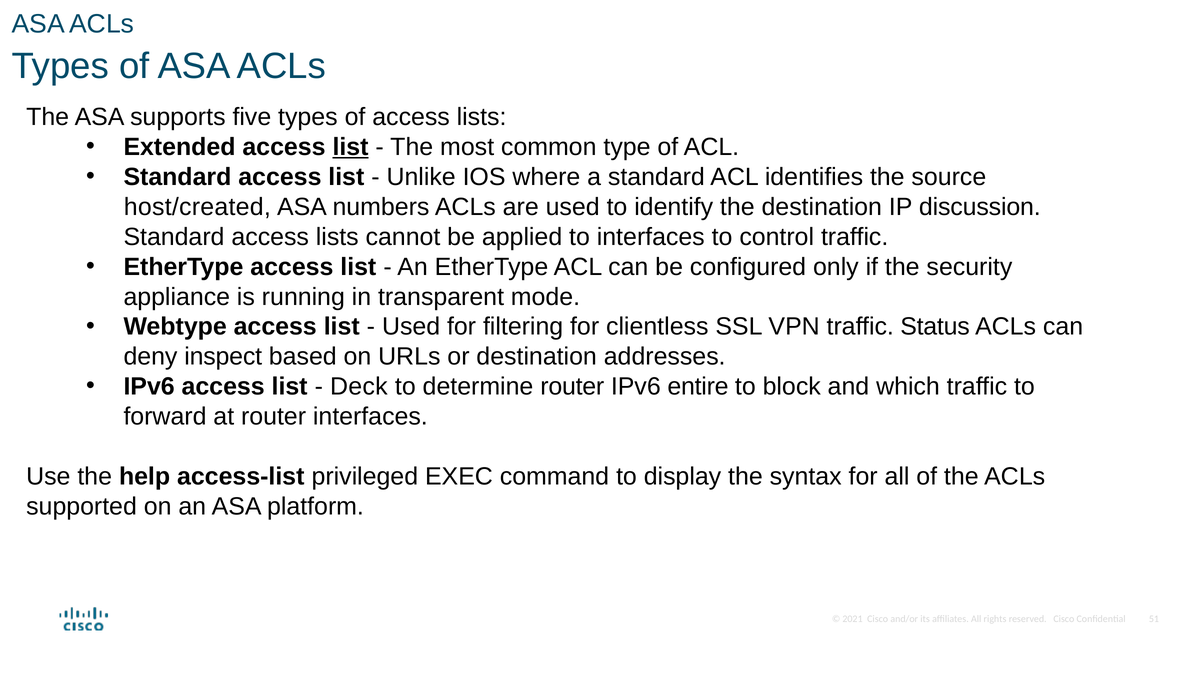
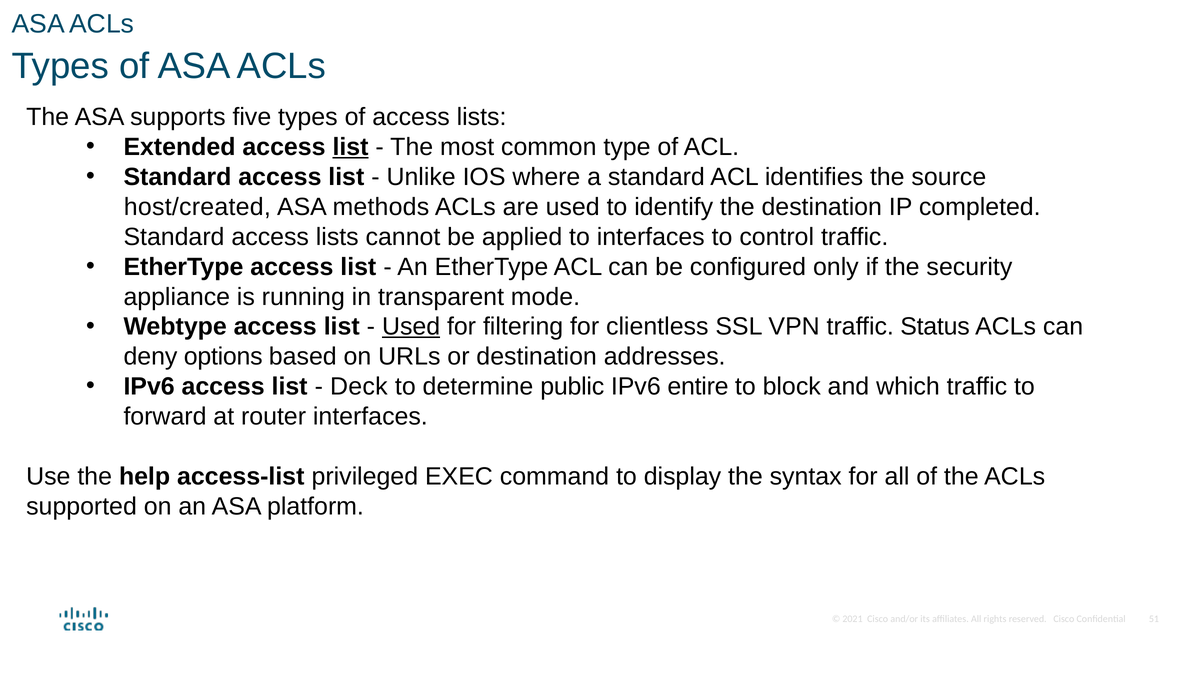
numbers: numbers -> methods (381, 207)
discussion: discussion -> completed (980, 207)
Used underline: none -> present (411, 326)
inspect: inspect -> options (223, 356)
determine router: router -> public (572, 386)
